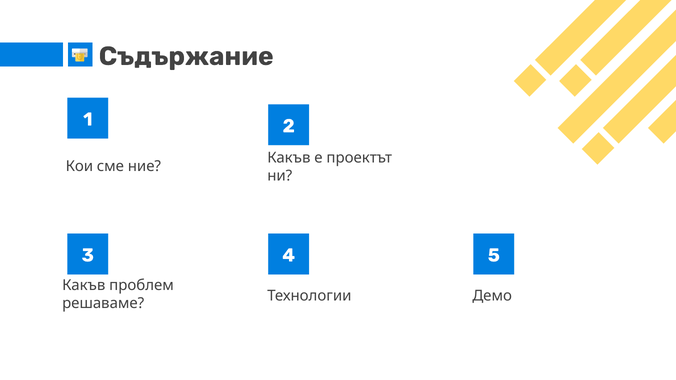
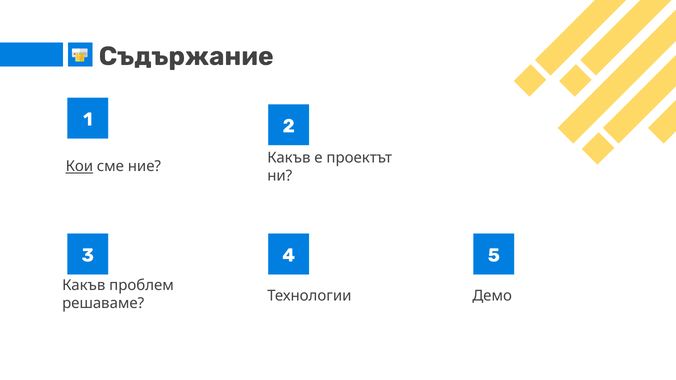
Кои underline: none -> present (79, 167)
